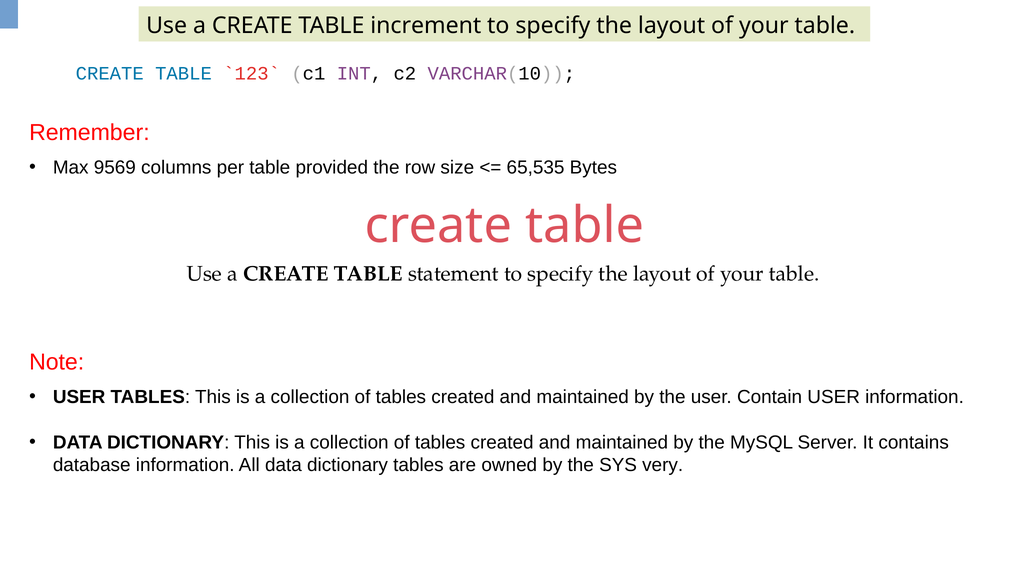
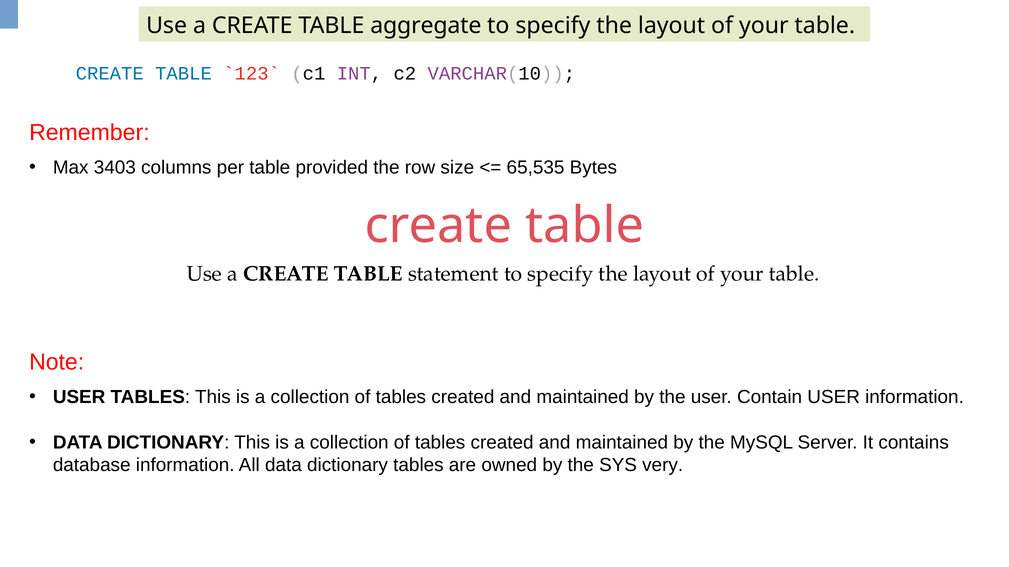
increment: increment -> aggregate (426, 26)
9569: 9569 -> 3403 (115, 168)
